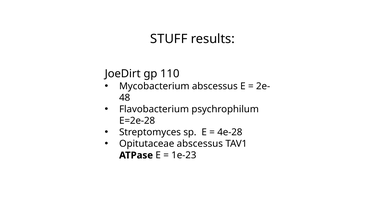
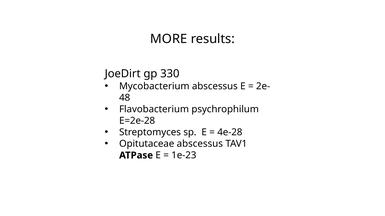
STUFF: STUFF -> MORE (169, 39)
110: 110 -> 330 (170, 74)
